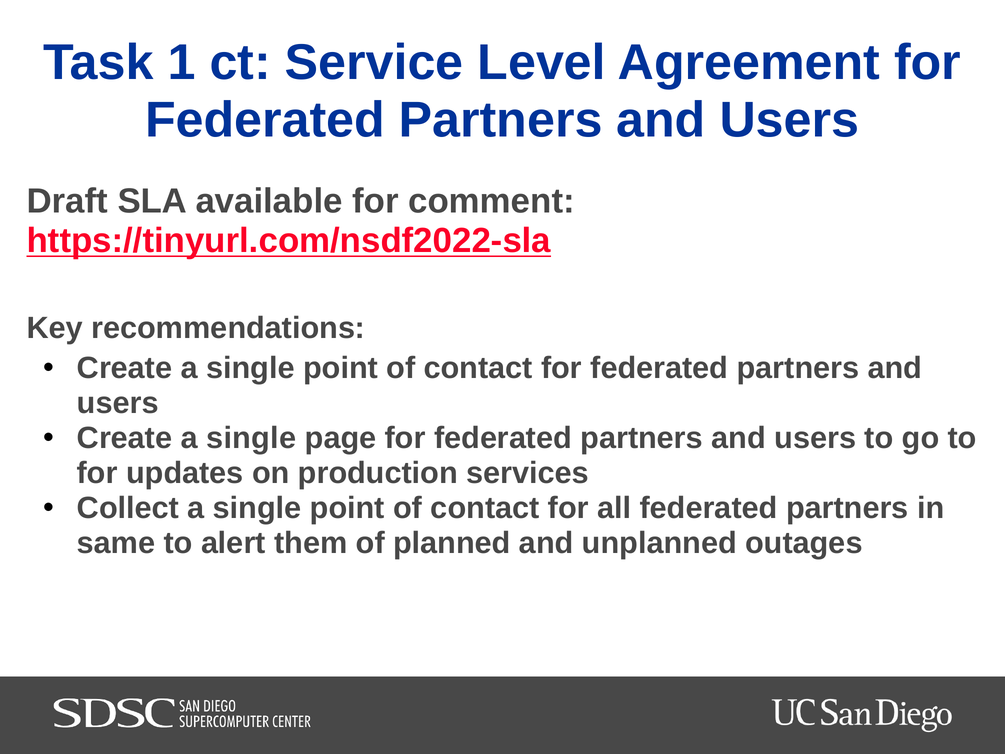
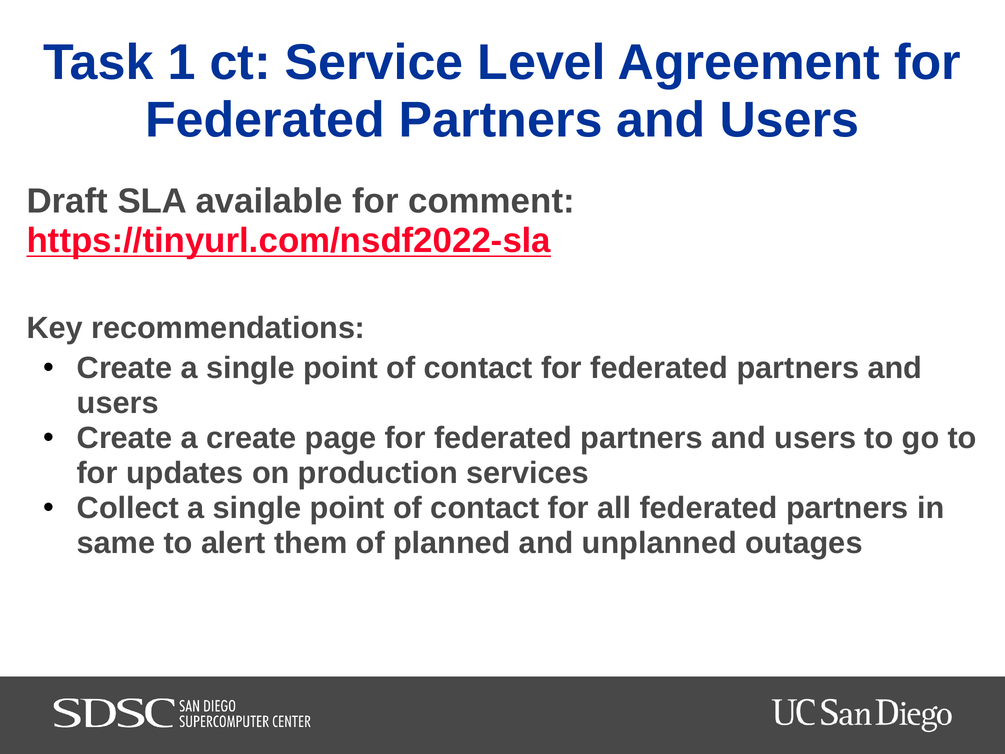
single: single -> create (251, 438)
